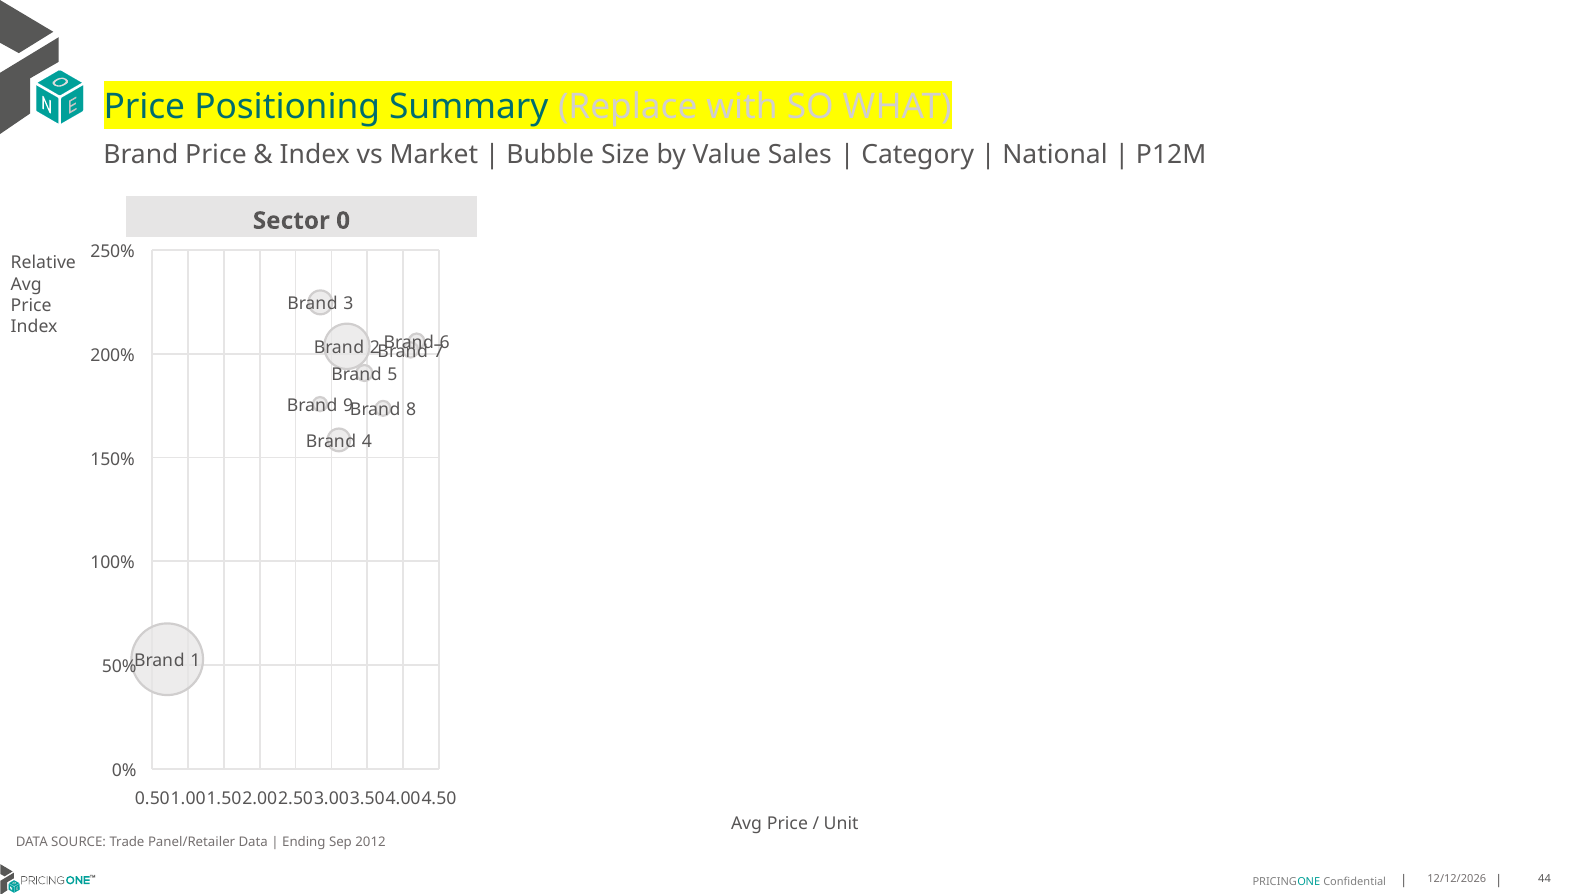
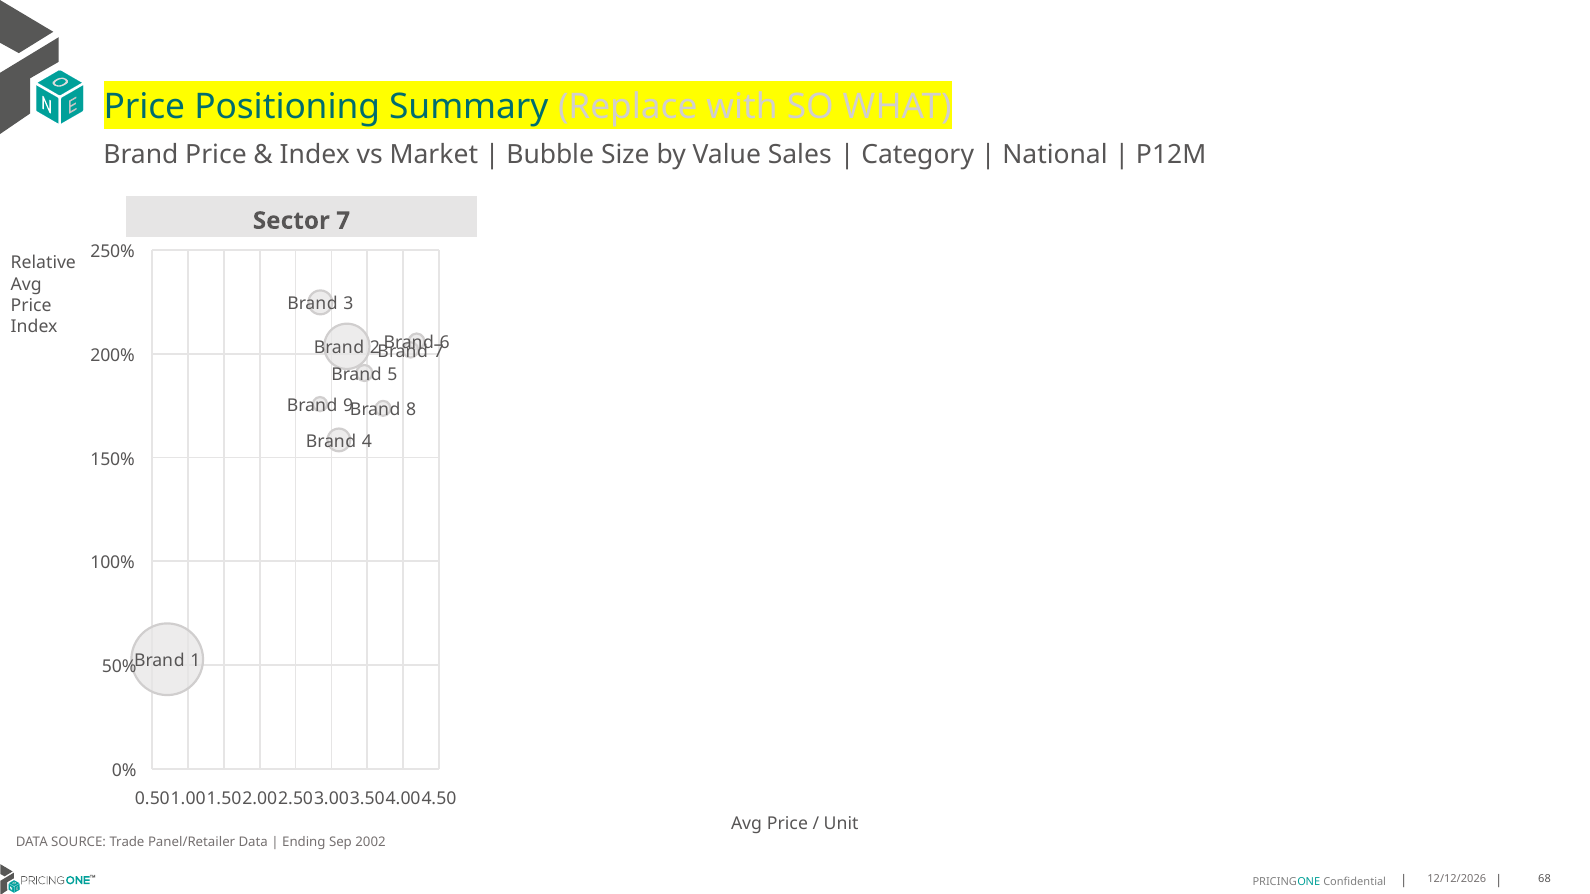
Sector 0: 0 -> 7 (343, 221)
2012: 2012 -> 2002 (371, 842)
44: 44 -> 68 (1545, 879)
